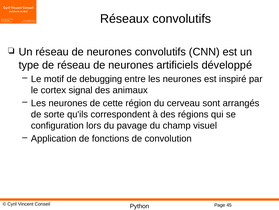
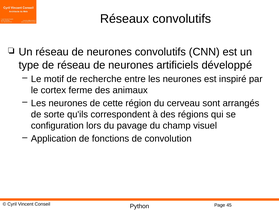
debugging: debugging -> recherche (101, 79)
signal: signal -> ferme (81, 90)
